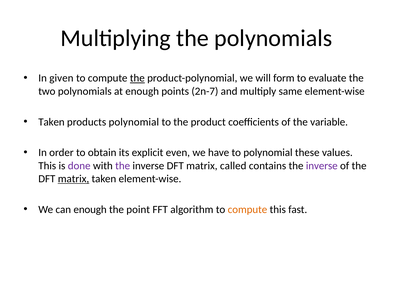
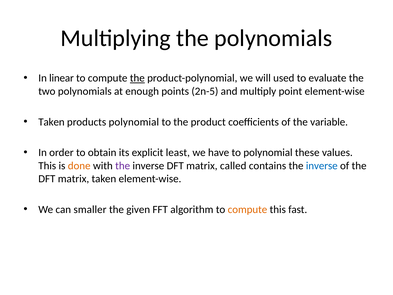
given: given -> linear (62, 78)
form: form -> used (284, 78)
2n-7: 2n-7 -> 2n-5 (205, 91)
same: same -> point (290, 91)
even: even -> least (178, 152)
done colour: purple -> orange (79, 166)
inverse colour: purple -> blue (322, 166)
matrix underline: present -> none (74, 179)
can enough: enough -> smaller (90, 209)
point: point -> given (138, 209)
